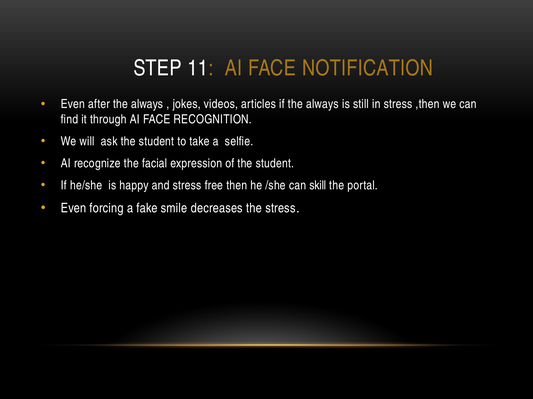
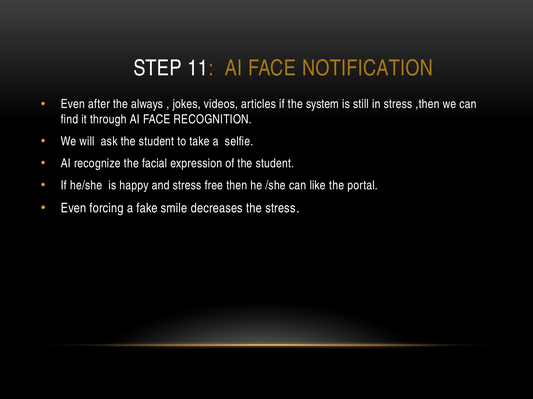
if the always: always -> system (322, 104)
skill: skill -> like (318, 186)
